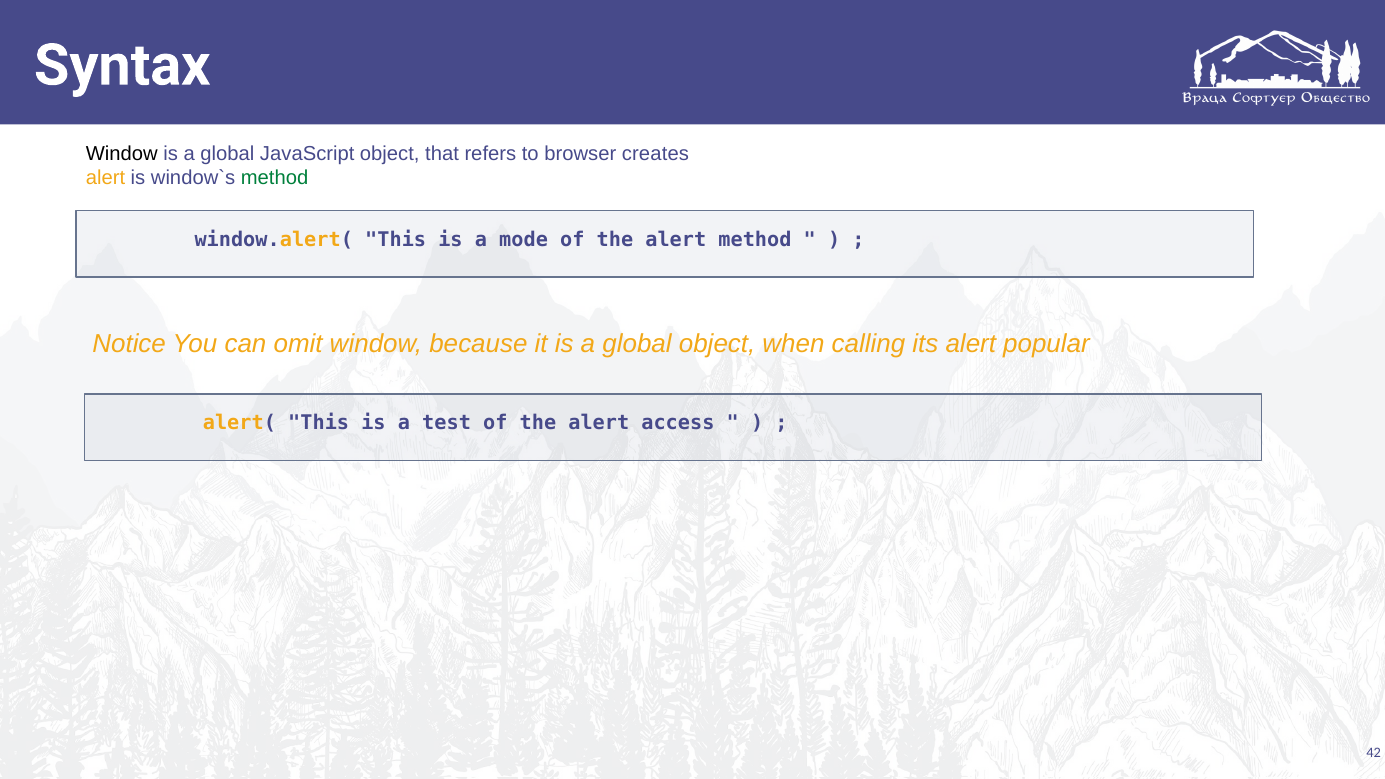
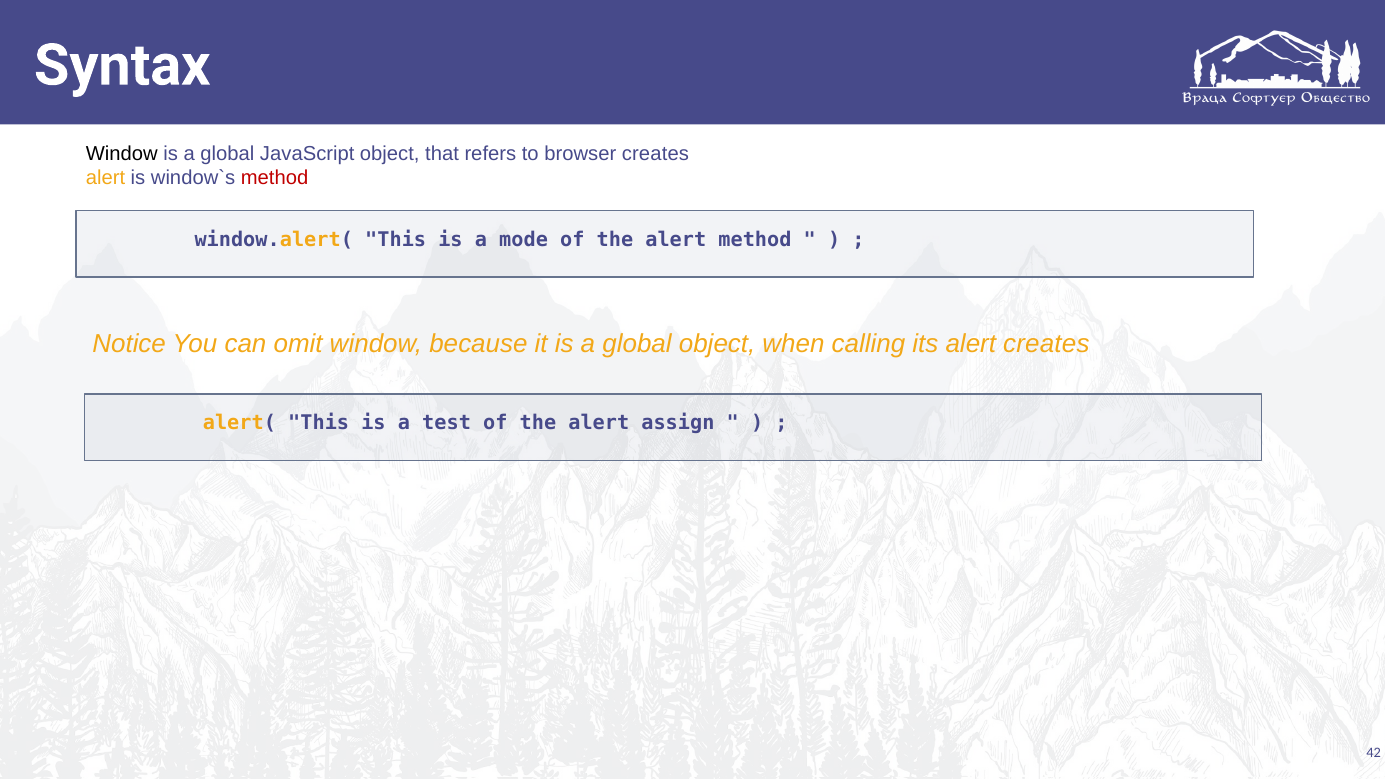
method colour: green -> red (275, 178)
alert popular: popular -> creates (1046, 344)
access: access -> assign (678, 423)
